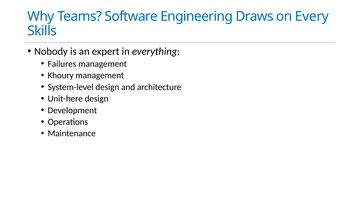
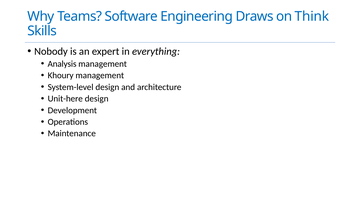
Every: Every -> Think (312, 16)
Failures: Failures -> Analysis (62, 64)
